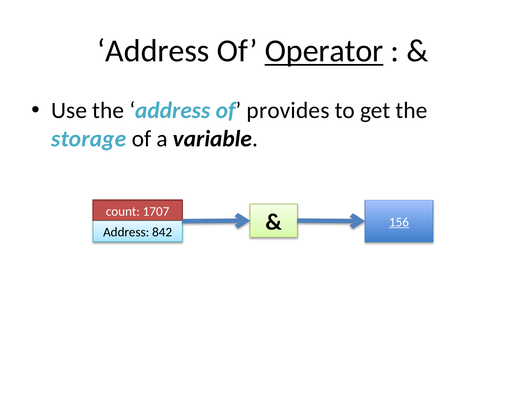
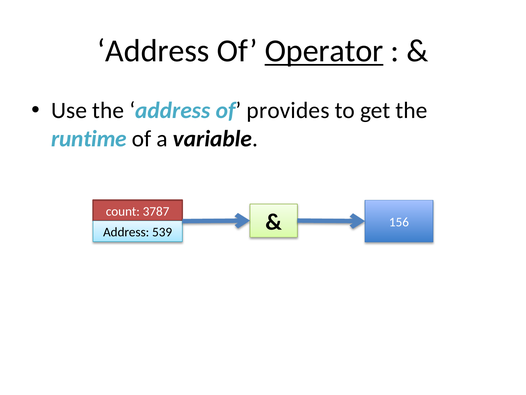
storage: storage -> runtime (89, 138)
1707: 1707 -> 3787 (156, 211)
842: 842 -> 539 (162, 232)
156 underline: present -> none (399, 222)
